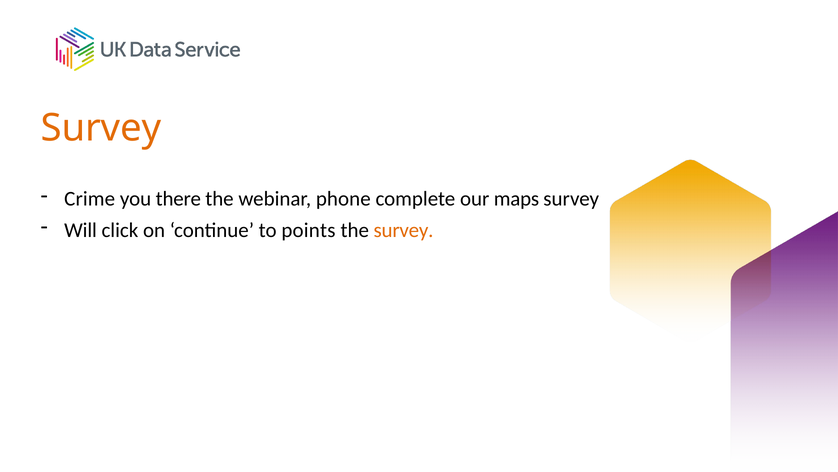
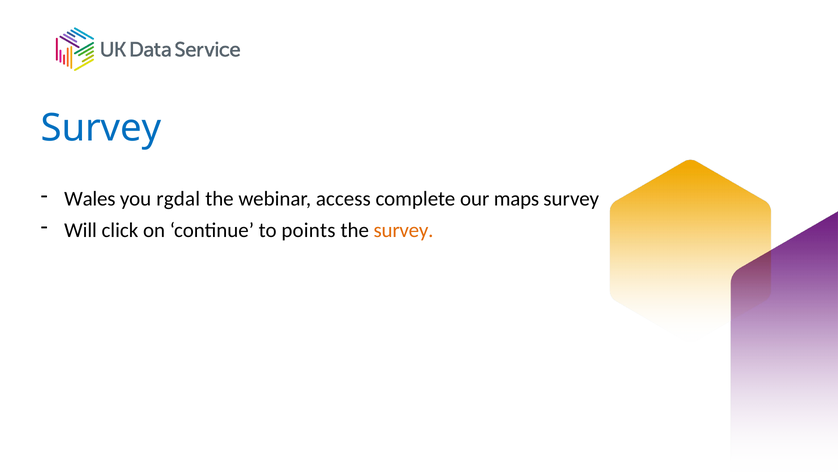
Survey colour: orange -> blue (101, 128)
Crime: Crime -> Wales (90, 198)
there: there -> rgdal (178, 198)
phone: phone -> access (343, 198)
